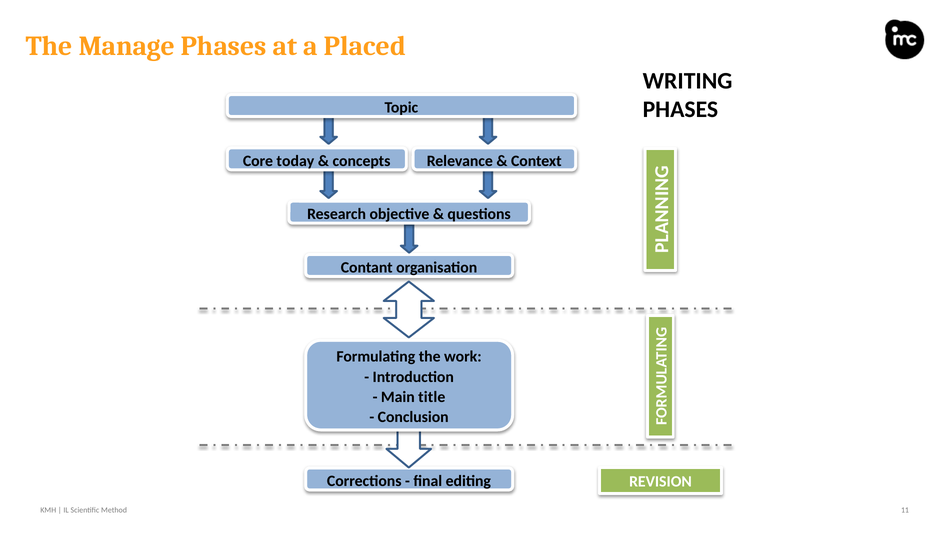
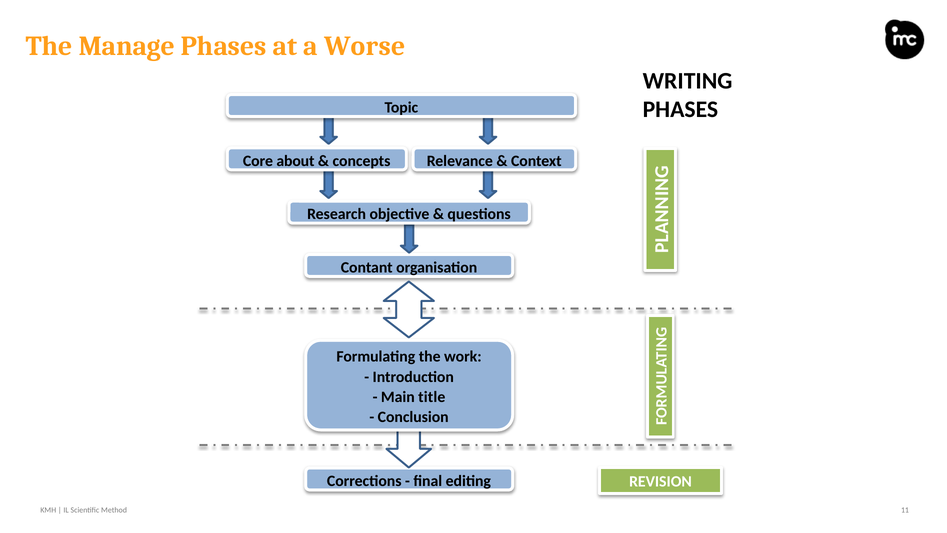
Placed: Placed -> Worse (365, 46)
today: today -> about (296, 161)
